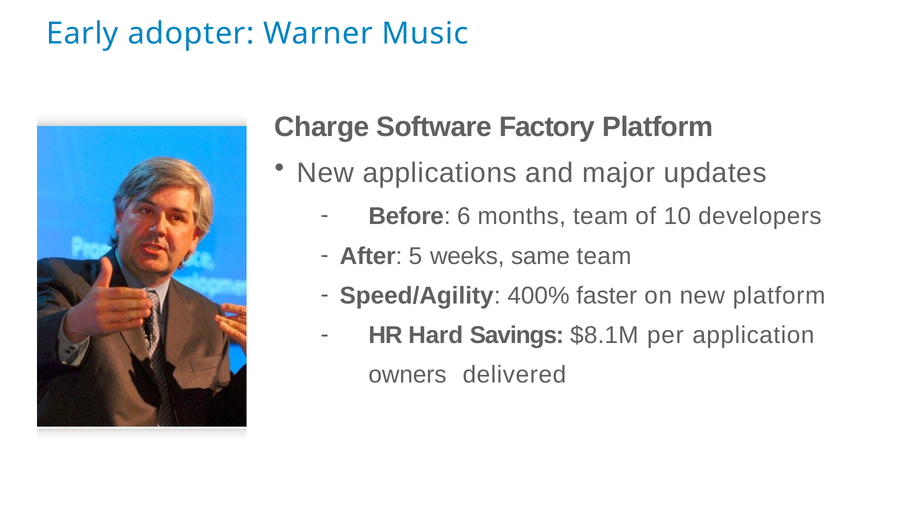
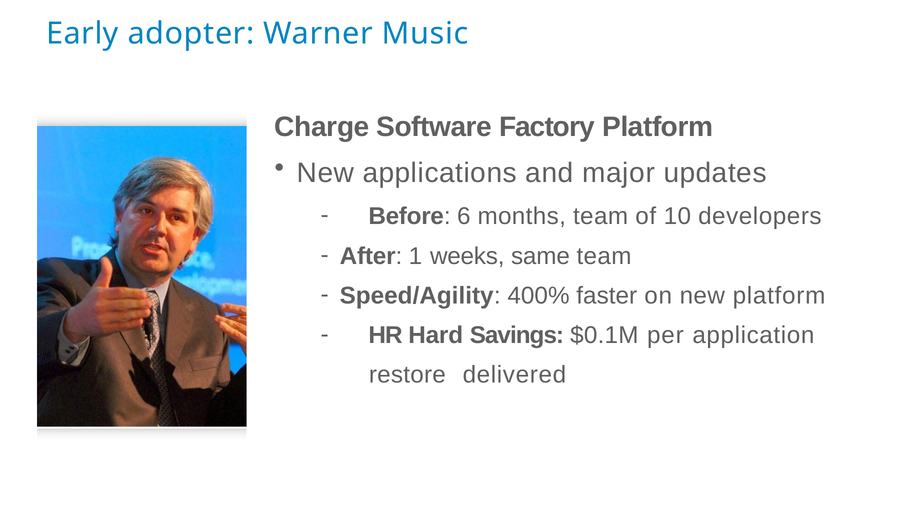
5: 5 -> 1 (415, 256)
$8.1M: $8.1M -> $0.1M (604, 336)
owners: owners -> restore (407, 375)
